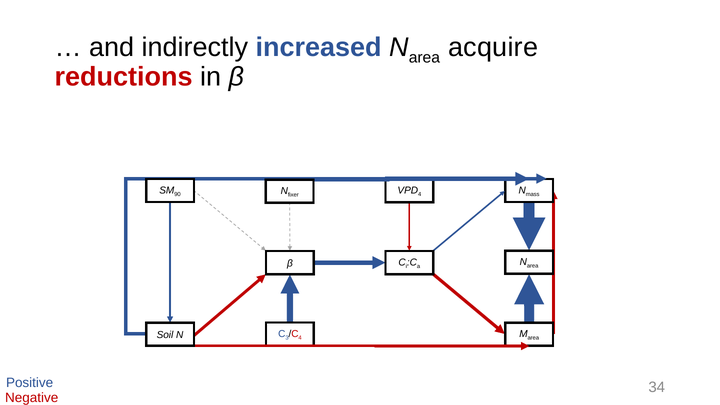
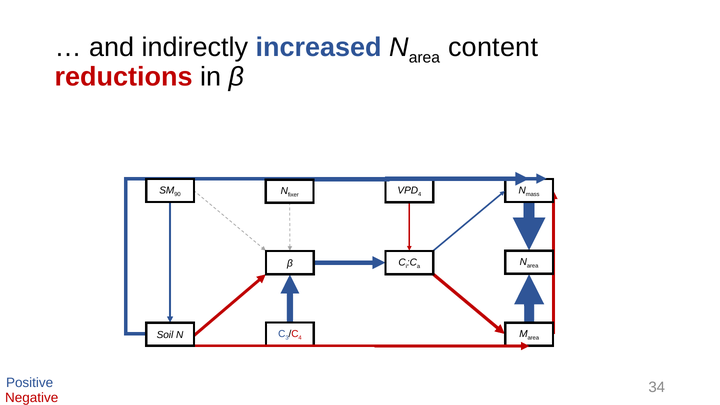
acquire: acquire -> content (493, 47)
